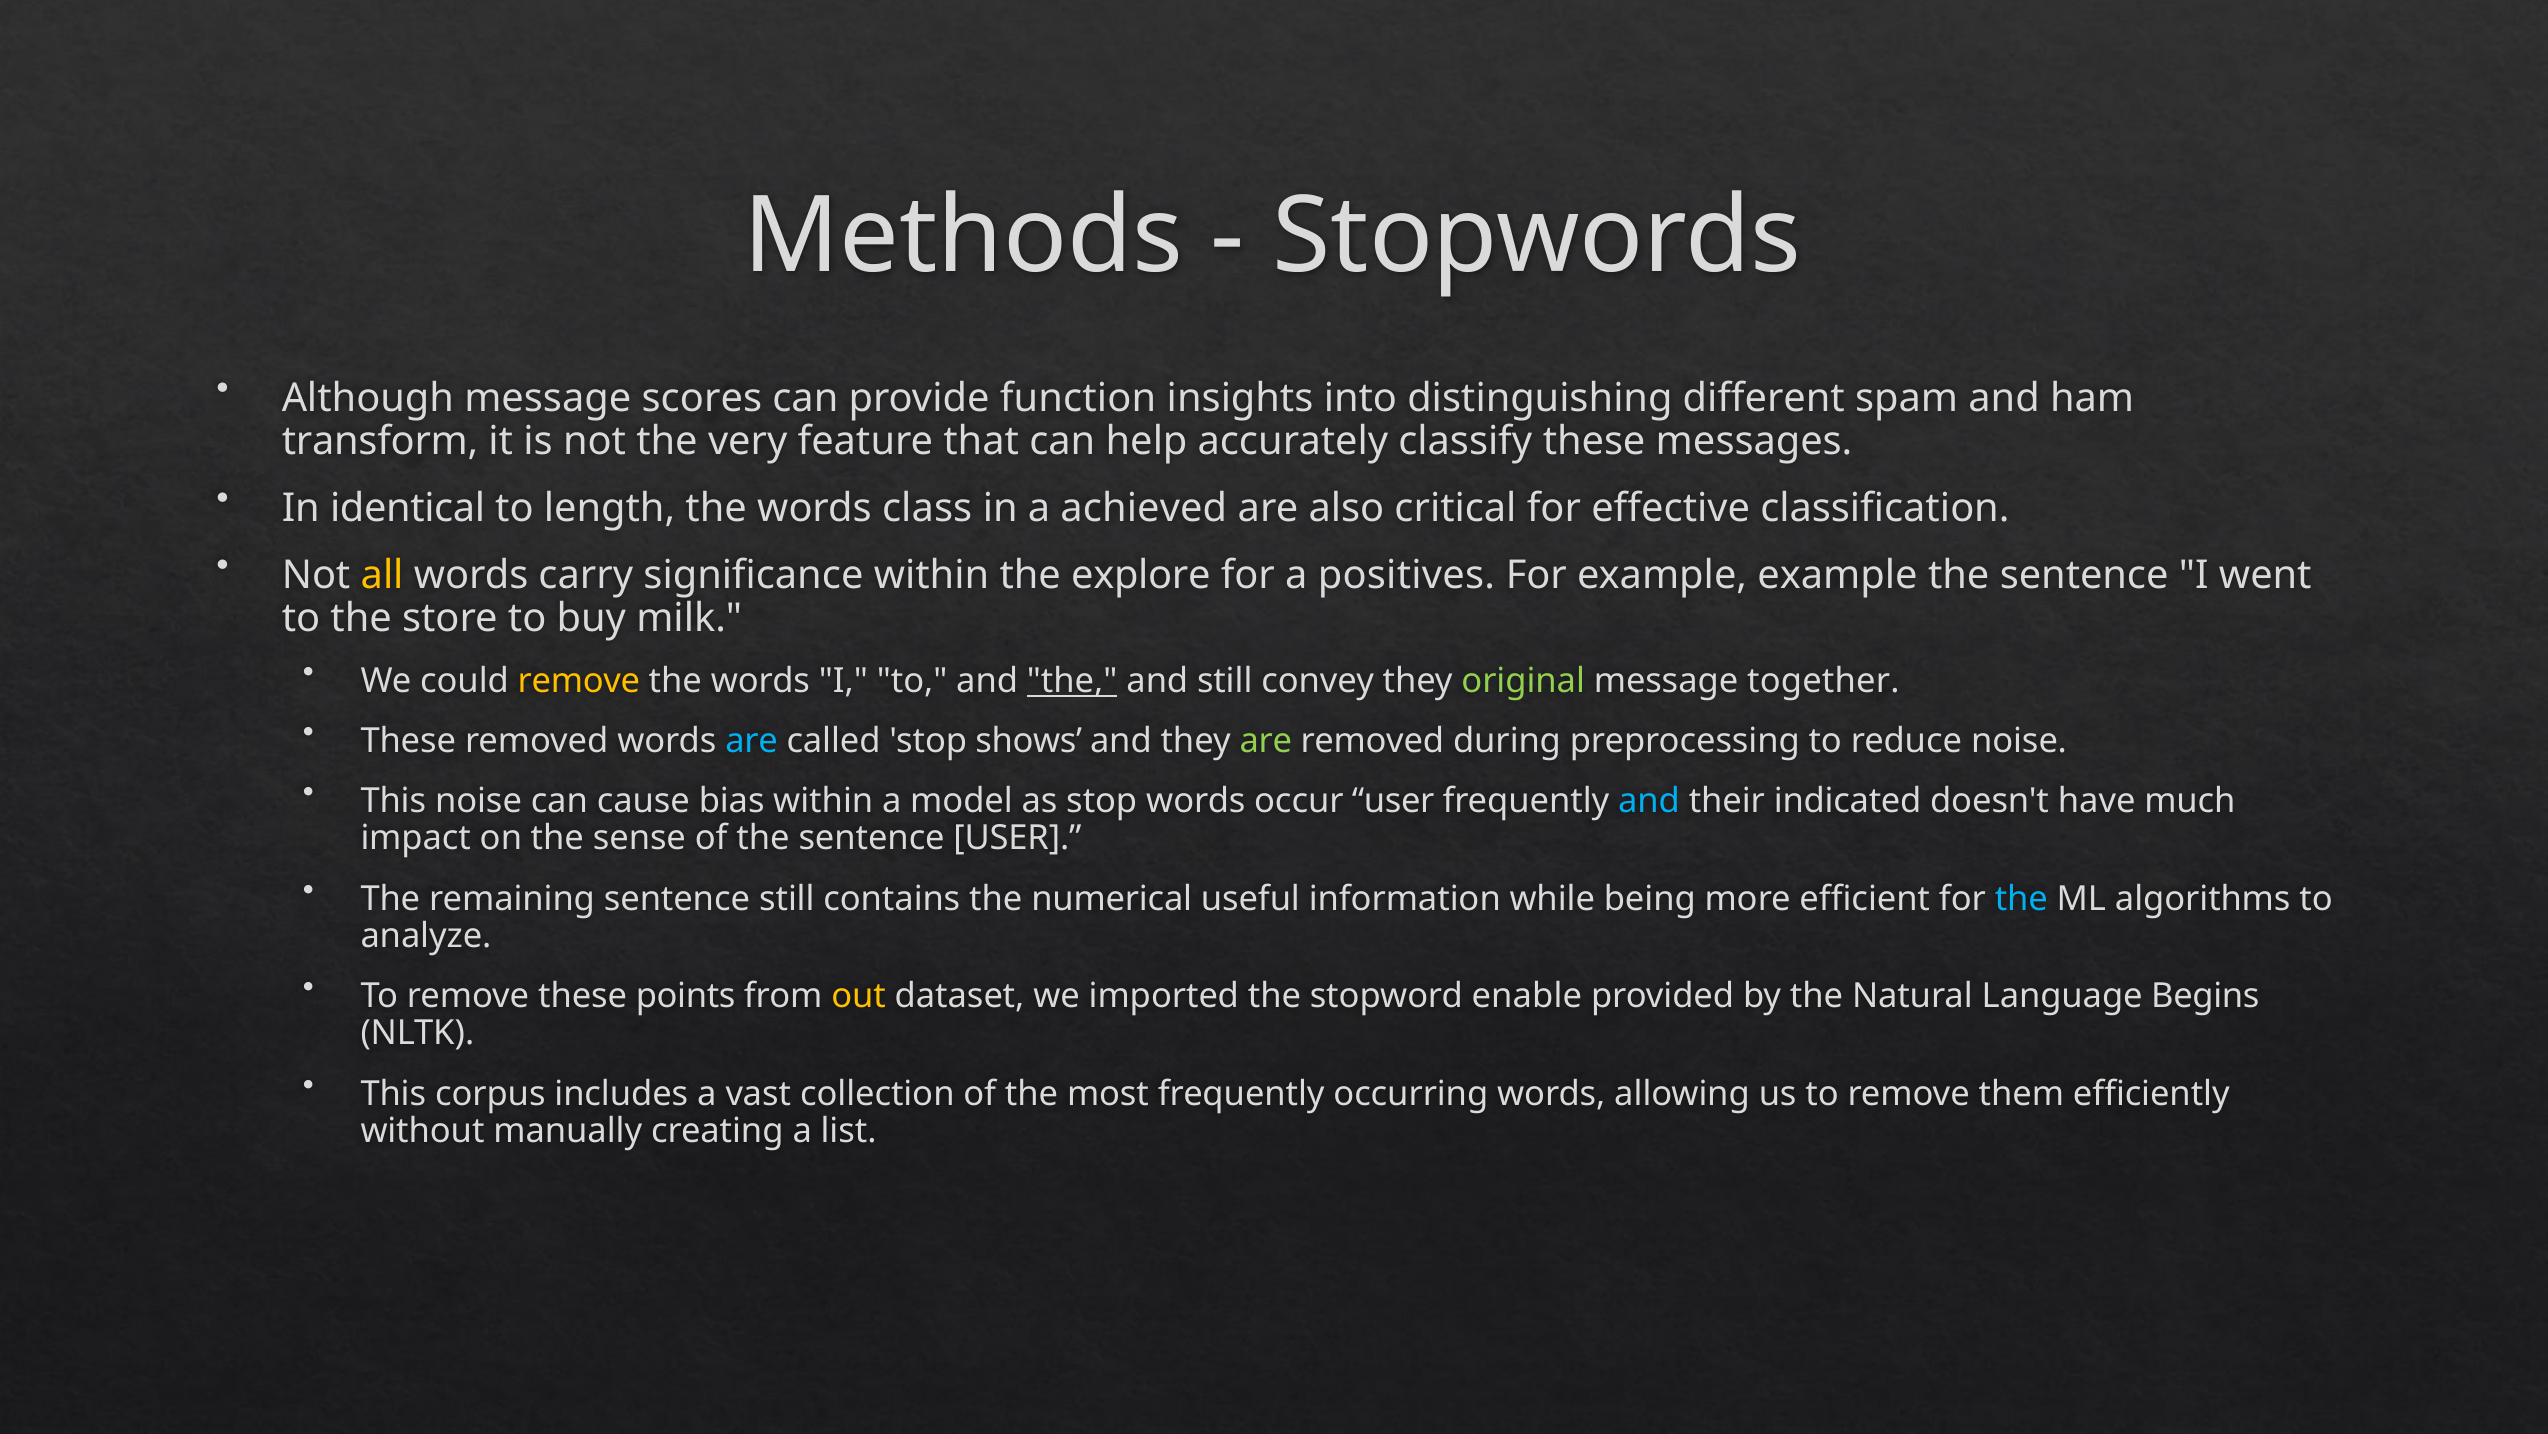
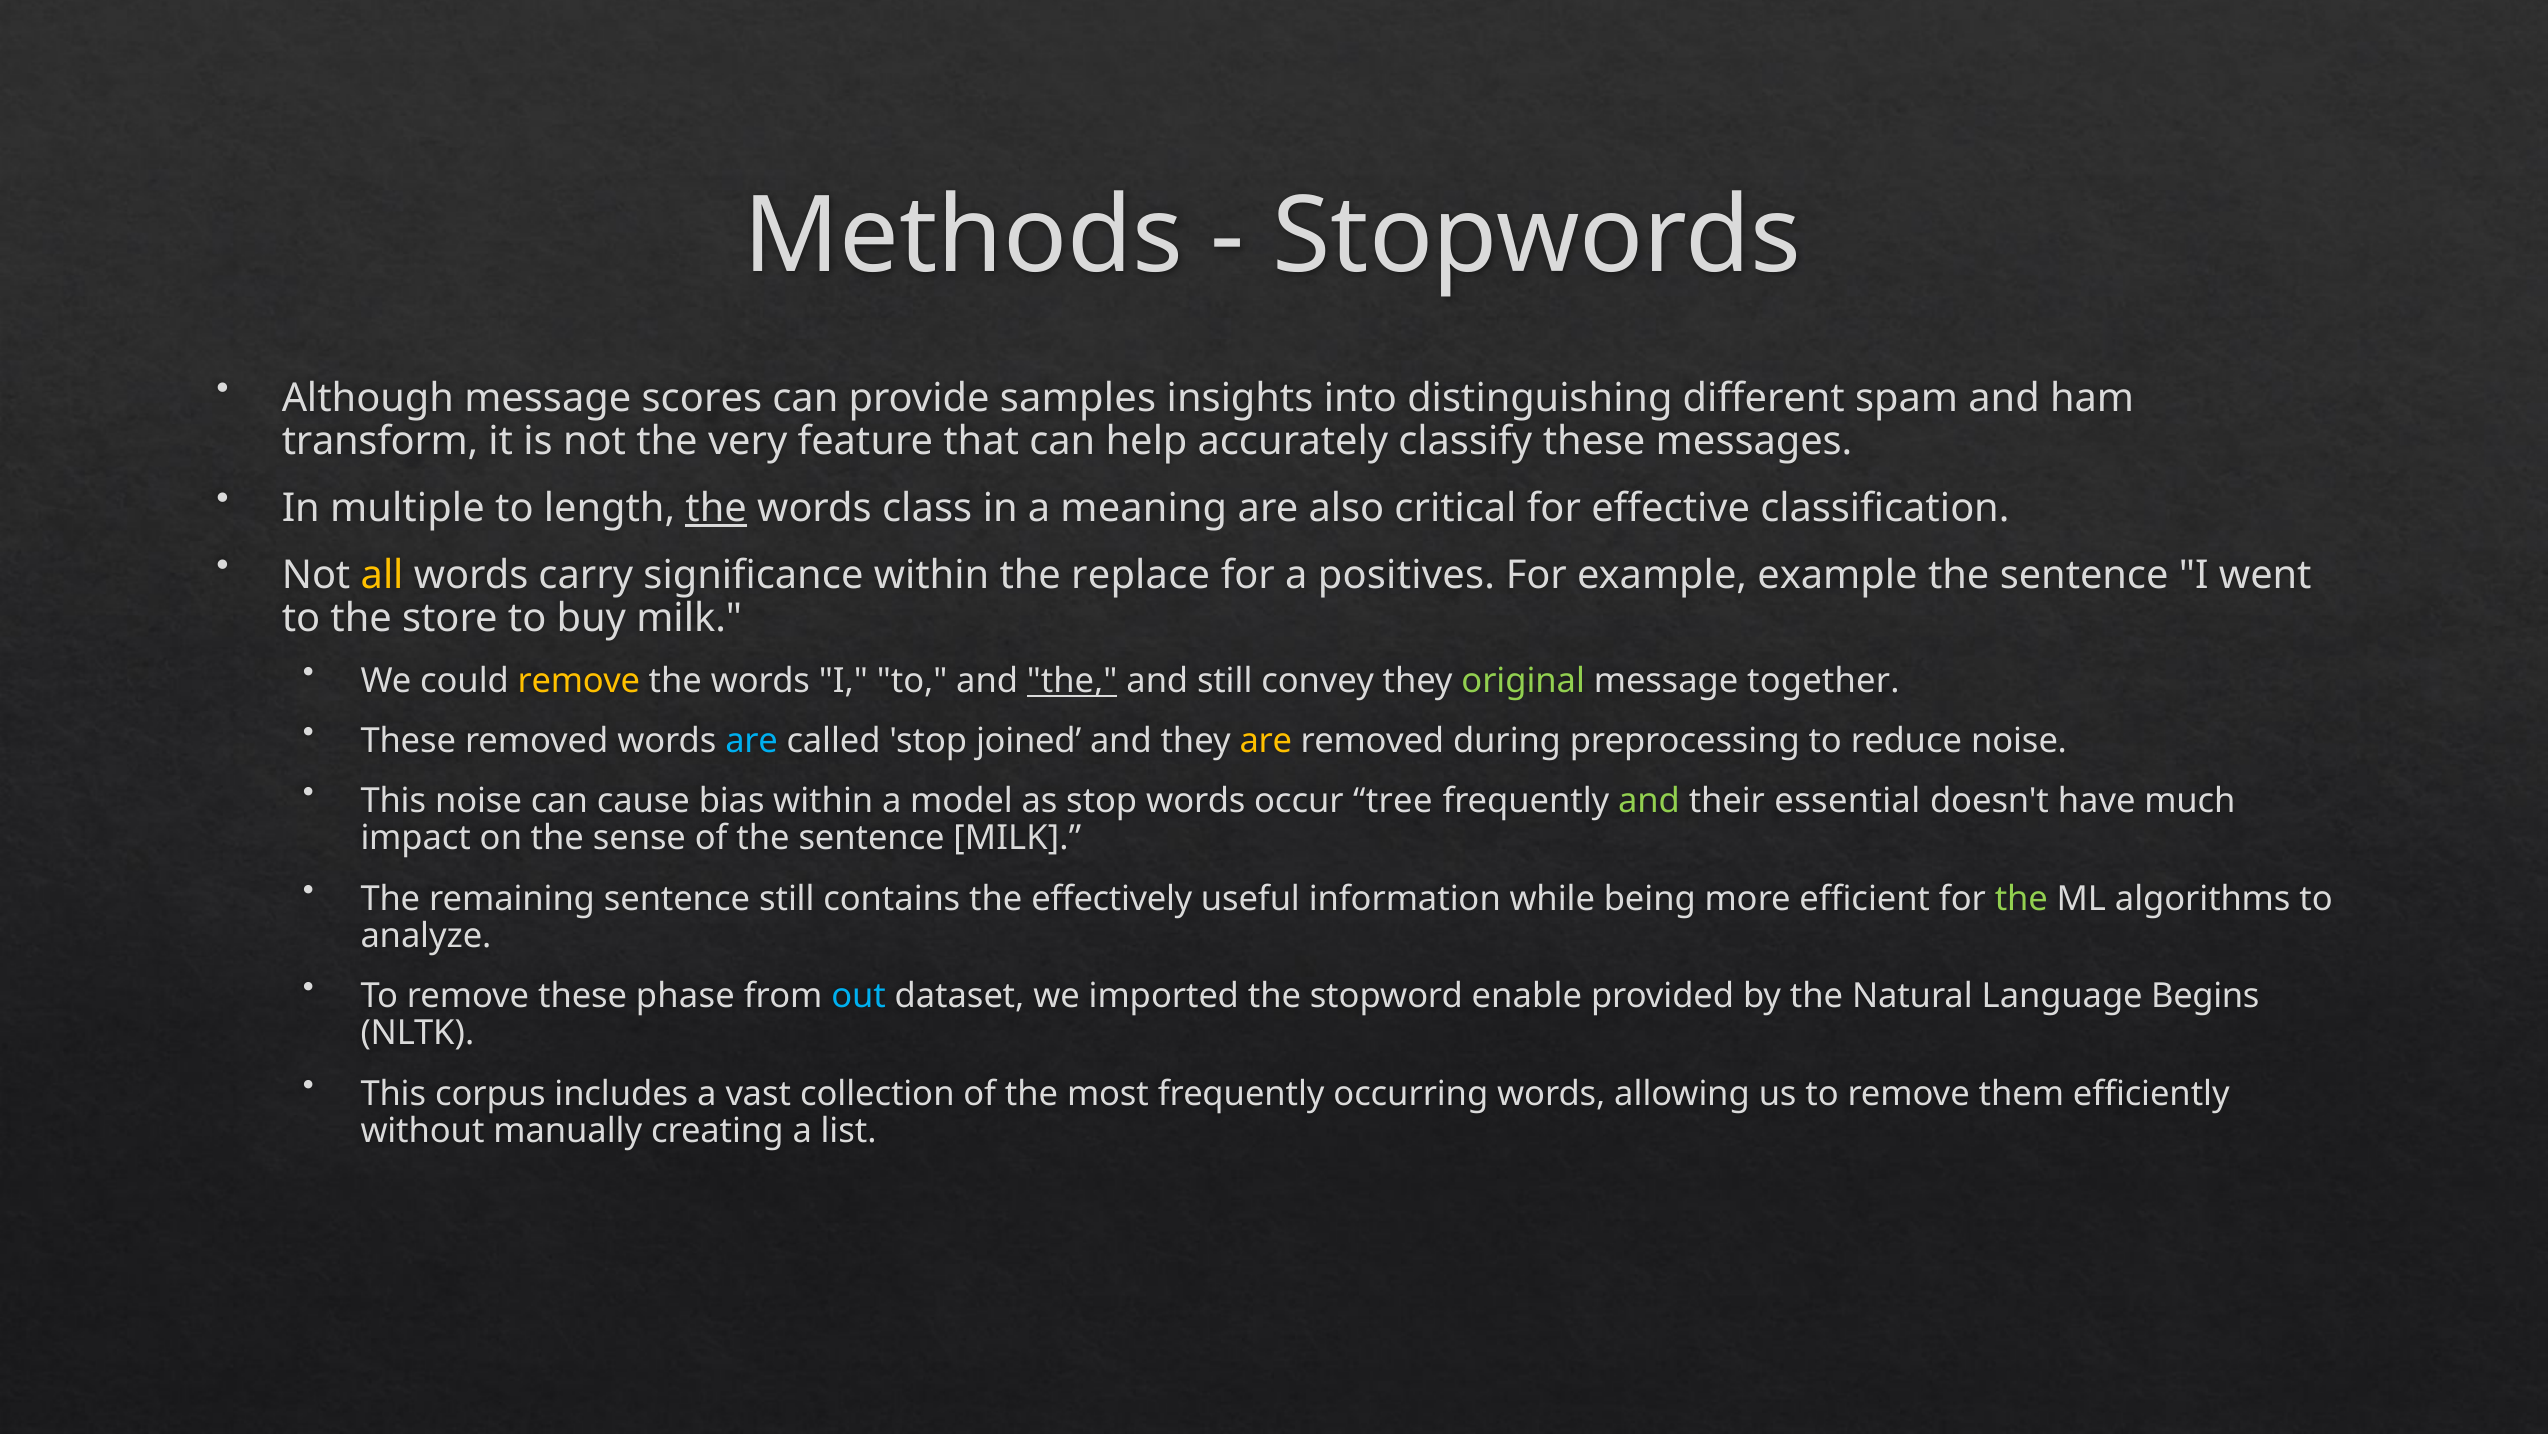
function: function -> samples (1078, 398)
identical: identical -> multiple (407, 508)
the underline: none -> present (716, 508)
achieved: achieved -> meaning (1144, 508)
explore: explore -> replace (1141, 575)
shows: shows -> joined (1029, 741)
are colour: light green -> yellow (1266, 741)
occur user: user -> tree (1393, 801)
and colour: light blue -> light green (1649, 801)
indicated: indicated -> essential (1847, 801)
sentence USER: USER -> MILK (1017, 838)
numerical: numerical -> effectively (1112, 898)
the colour: light blue -> light green (2021, 898)
points: points -> phase (685, 996)
out colour: yellow -> light blue (859, 996)
